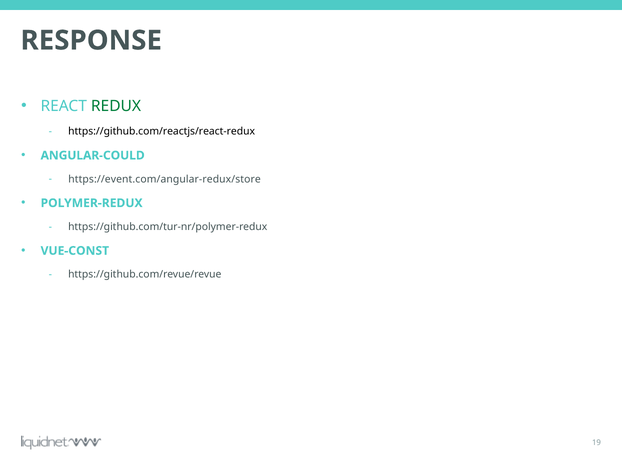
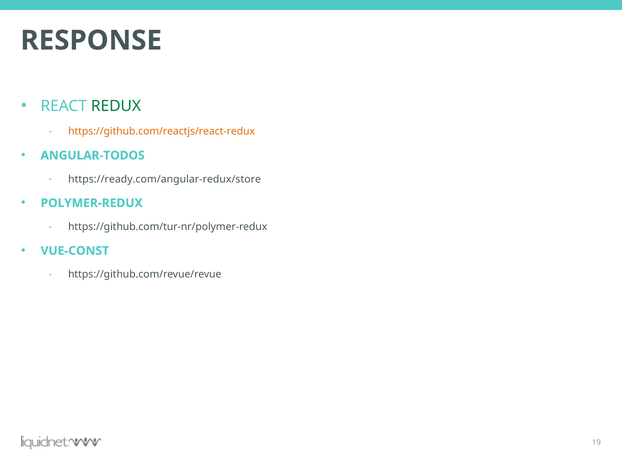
https://github.com/reactjs/react-redux colour: black -> orange (162, 132)
ANGULAR-COULD: ANGULAR-COULD -> ANGULAR-TODOS (93, 156)
https://event.com/angular-redux/store: https://event.com/angular-redux/store -> https://ready.com/angular-redux/store (165, 179)
